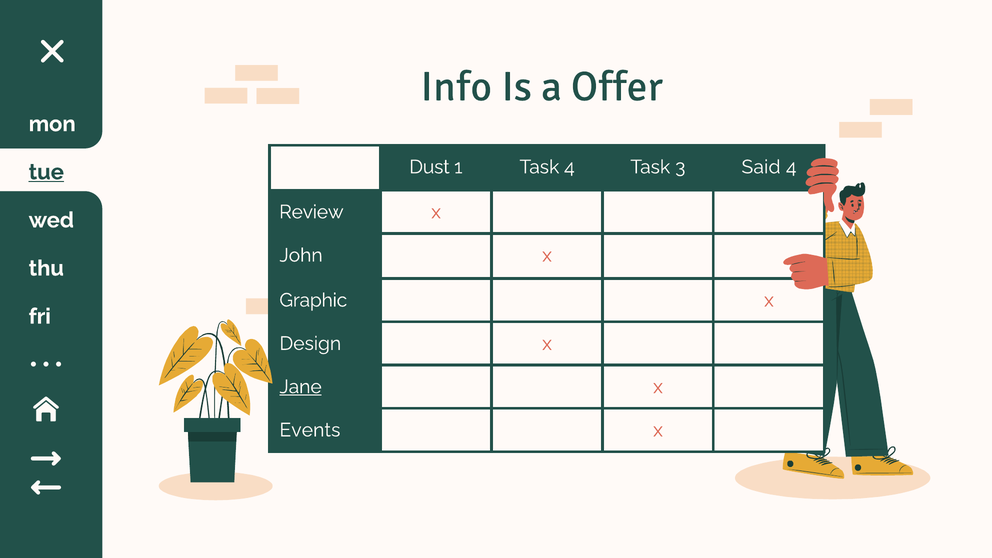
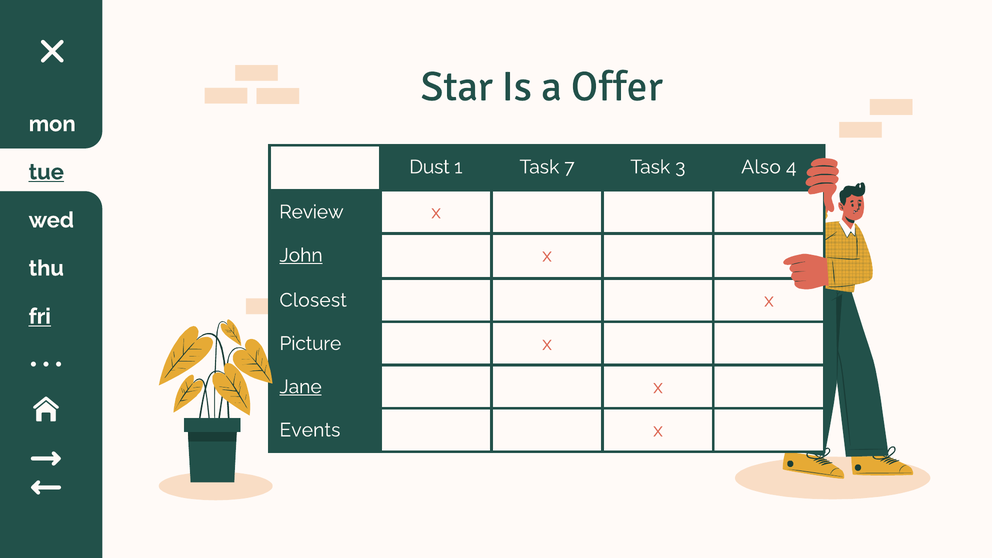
Info: Info -> Star (457, 87)
Task 4: 4 -> 7 (569, 167)
Said: Said -> Also (761, 167)
John underline: none -> present (301, 255)
Graphic: Graphic -> Closest (313, 300)
fri underline: none -> present (40, 316)
Design: Design -> Picture (310, 344)
